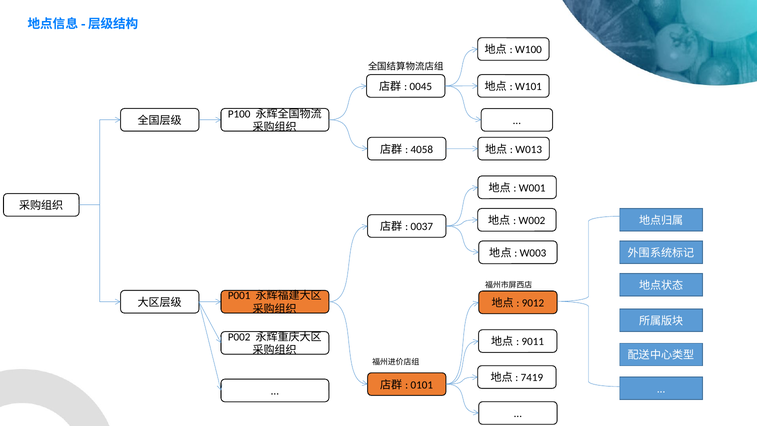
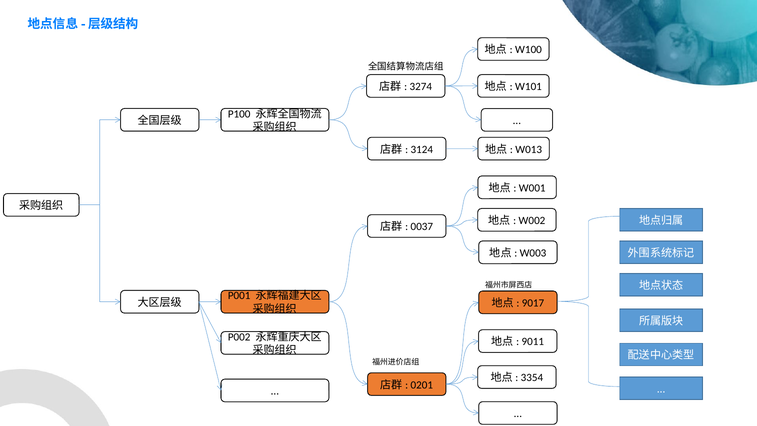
0045: 0045 -> 3274 (421, 87)
4058: 4058 -> 3124 (422, 149)
9012: 9012 -> 9017 (533, 303)
7419: 7419 -> 3354 (532, 378)
0101: 0101 -> 0201 (422, 385)
